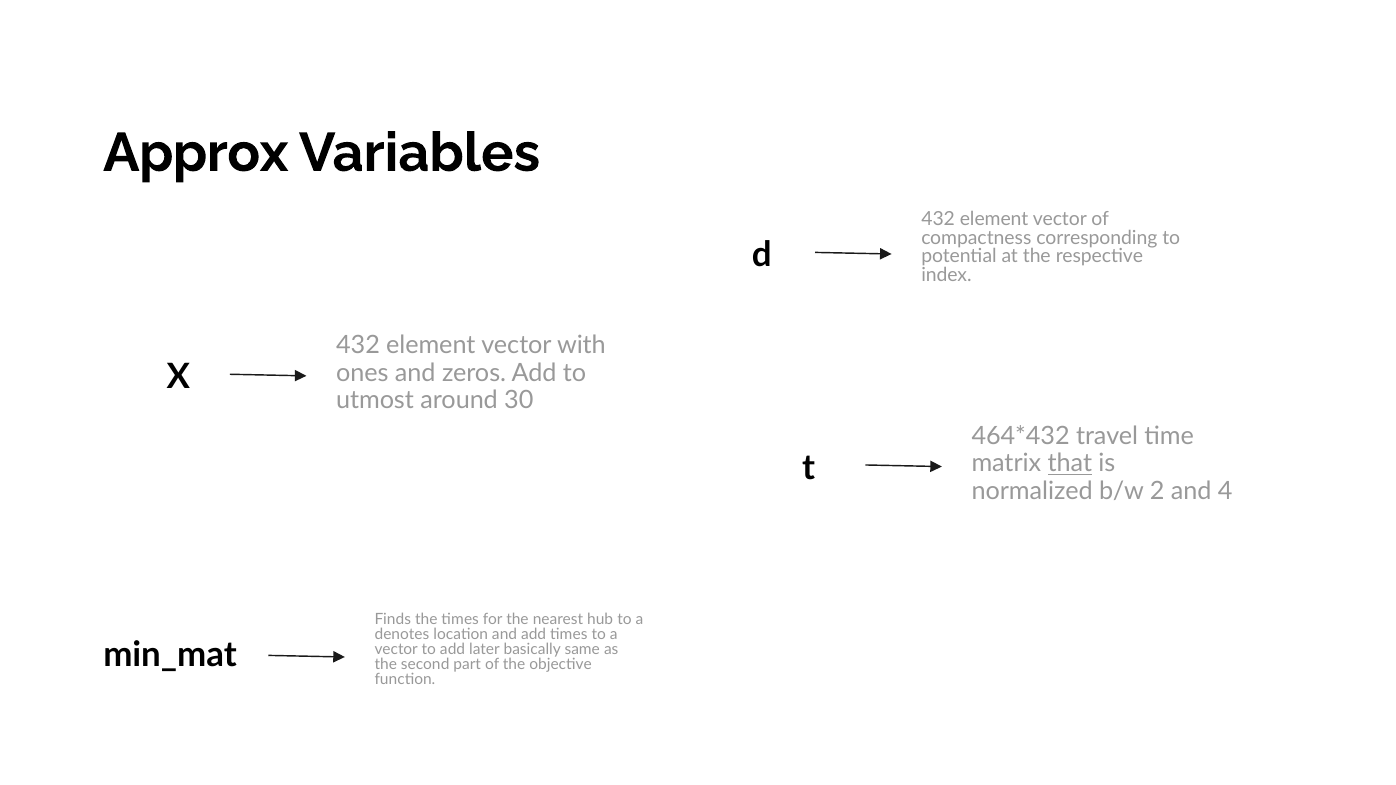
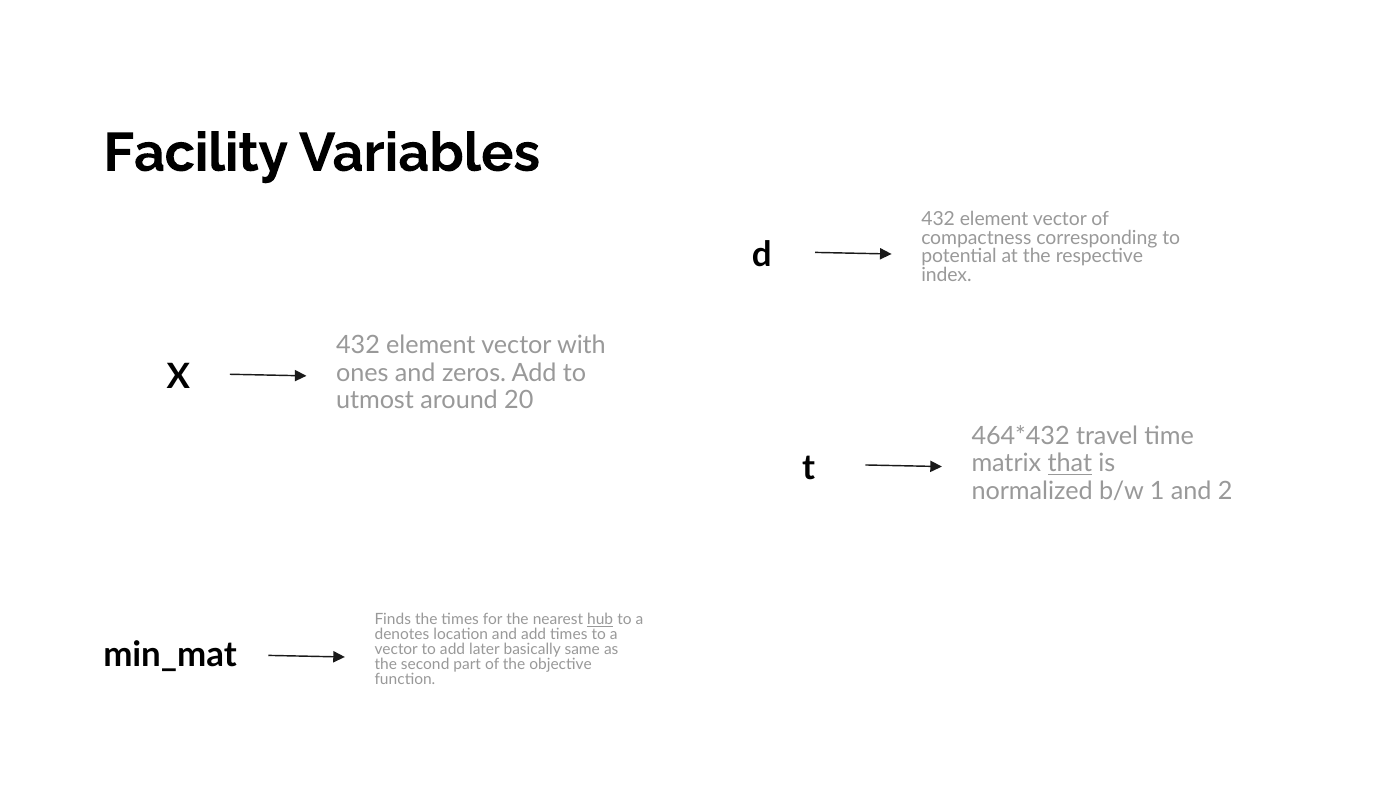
Approx: Approx -> Facility (196, 153)
30: 30 -> 20 (519, 400)
2: 2 -> 1 (1157, 491)
4: 4 -> 2 (1225, 491)
hub underline: none -> present (600, 620)
